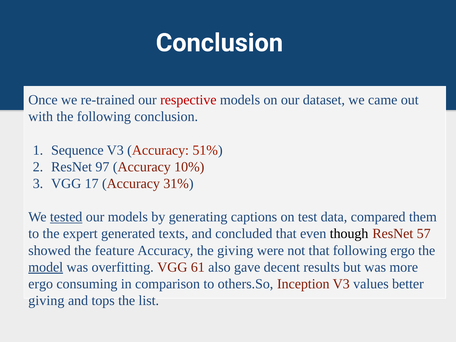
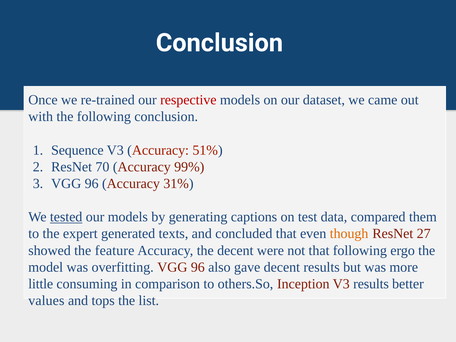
97: 97 -> 70 (102, 167)
10%: 10% -> 99% (189, 167)
17: 17 -> 96 (92, 184)
though colour: black -> orange (349, 234)
57: 57 -> 27 (424, 234)
the giving: giving -> decent (235, 250)
model underline: present -> none (46, 267)
overfitting VGG 61: 61 -> 96 (198, 267)
ergo: ergo -> little (41, 284)
V3 values: values -> results (371, 284)
giving: giving -> values (46, 301)
